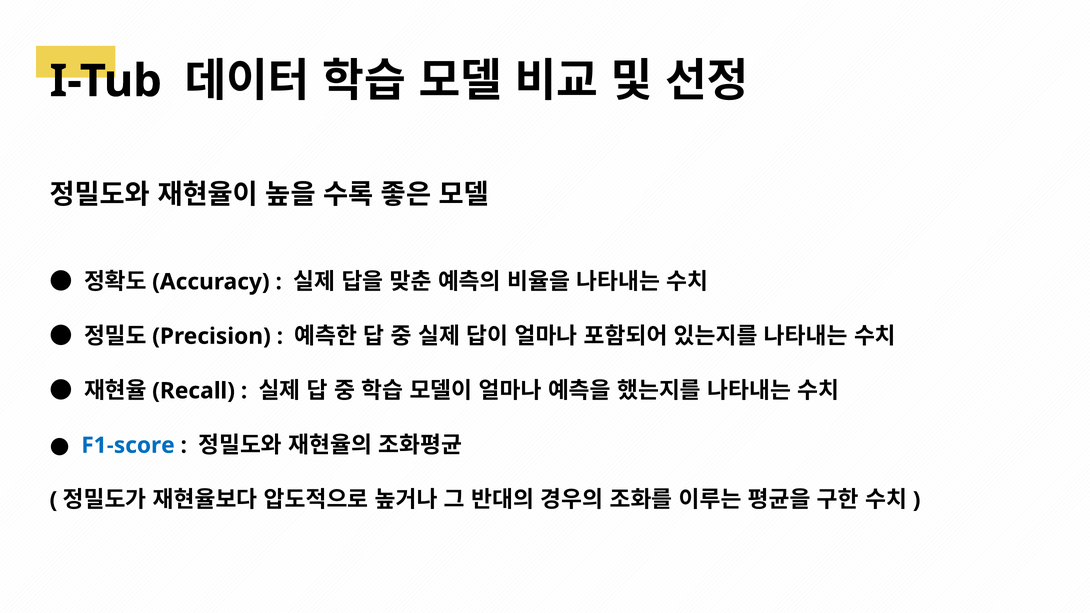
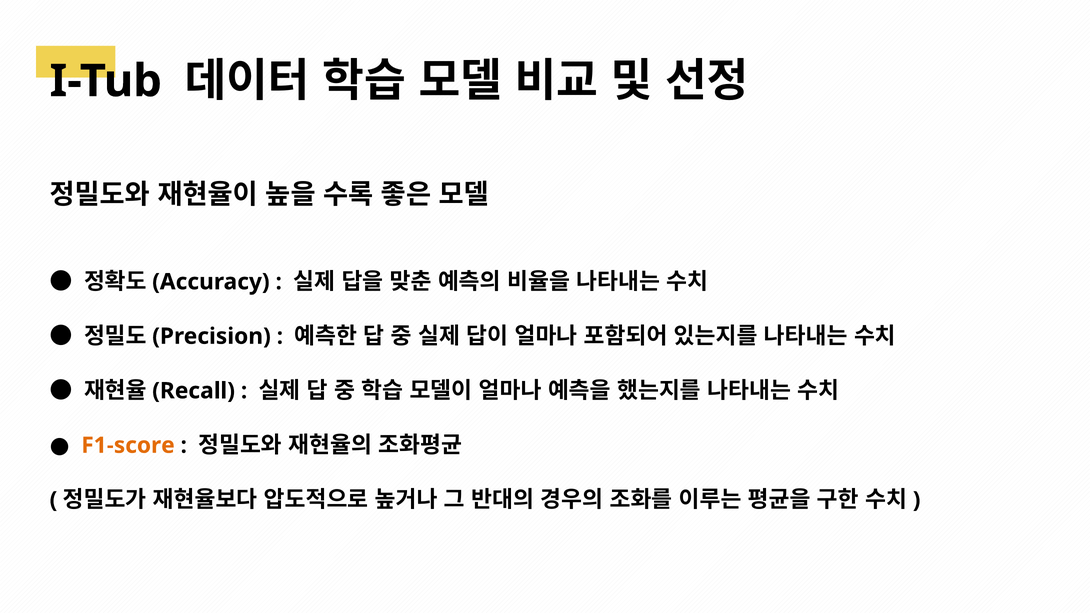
F1-score colour: blue -> orange (128, 445)
